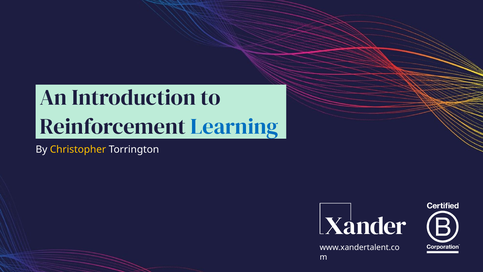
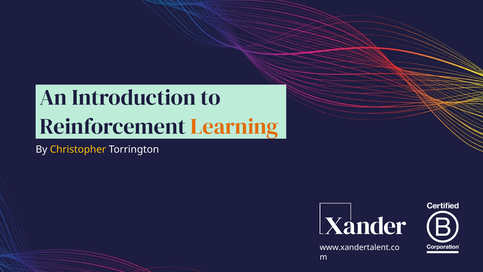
Learning colour: blue -> orange (234, 126)
